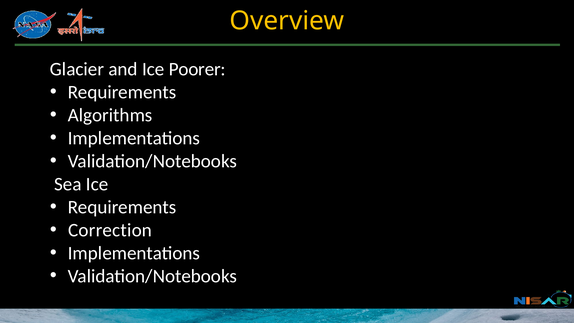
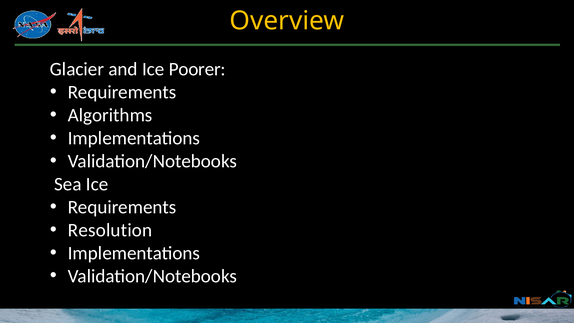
Correction: Correction -> Resolution (110, 230)
